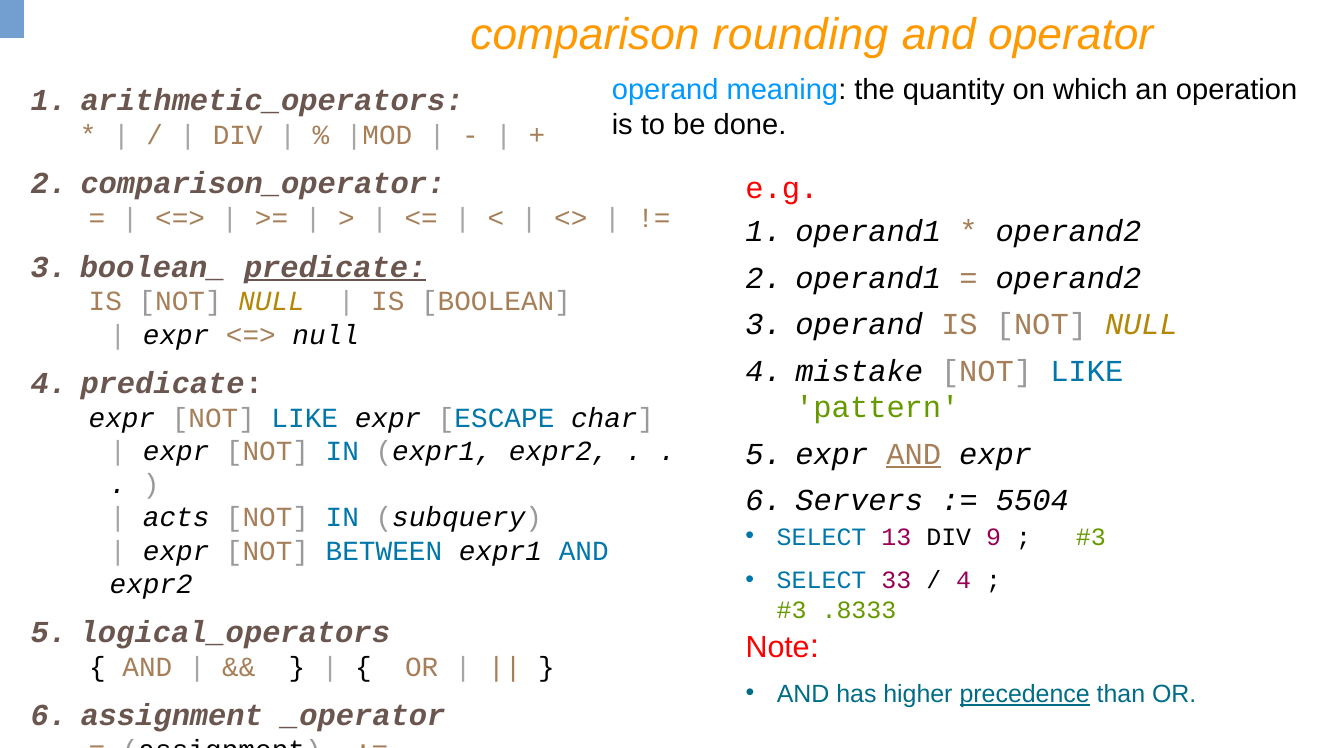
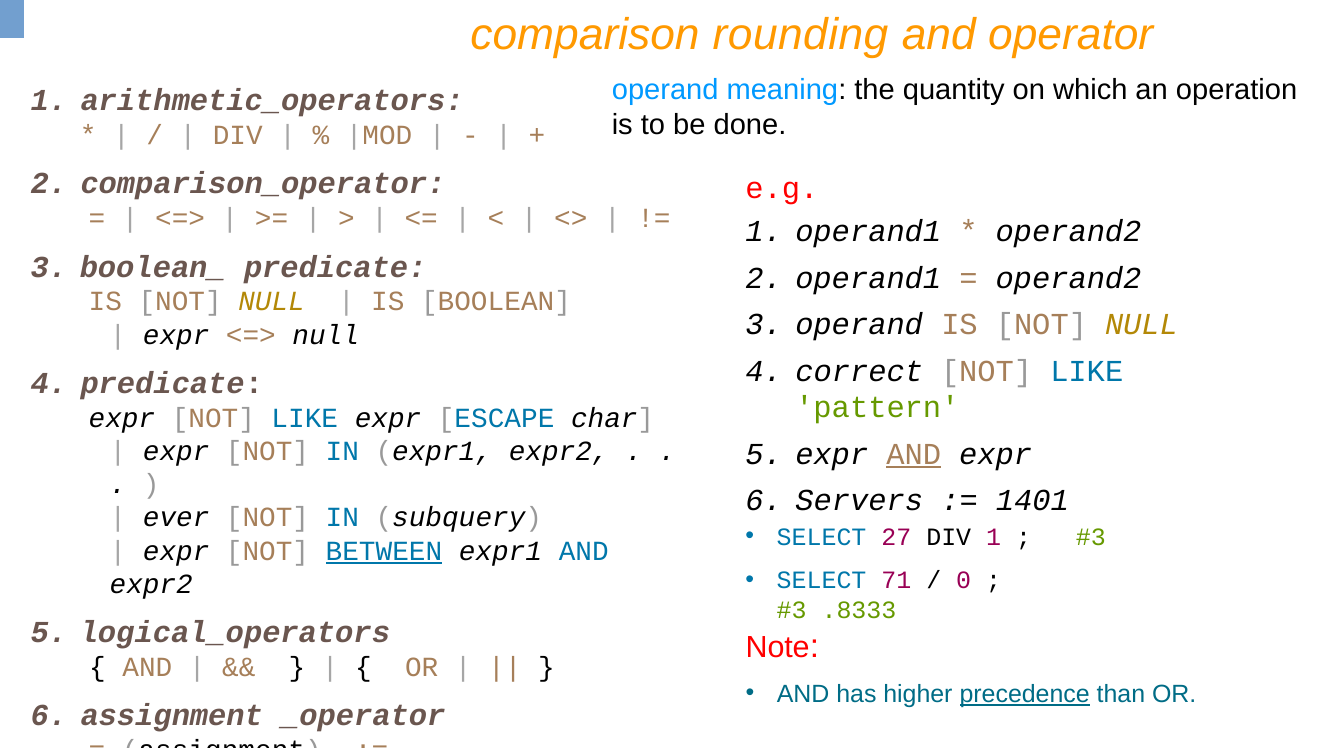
predicate underline: present -> none (335, 267)
mistake: mistake -> correct (859, 371)
5504: 5504 -> 1401 (1032, 501)
acts: acts -> ever (176, 518)
13: 13 -> 27 (896, 537)
DIV 9: 9 -> 1 (994, 537)
BETWEEN underline: none -> present (384, 551)
33: 33 -> 71 (896, 580)
4: 4 -> 0 (964, 580)
